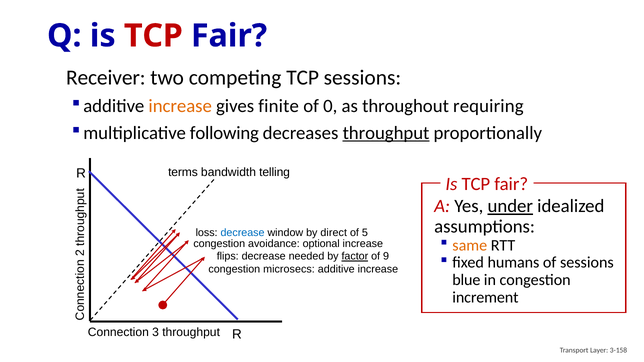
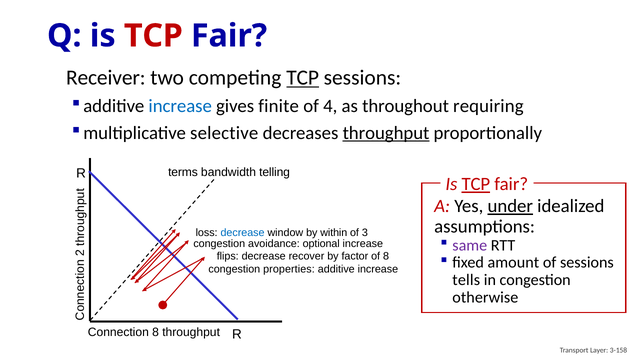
TCP underline: none -> present (303, 78)
increase colour: orange -> blue (180, 106)
0: 0 -> 4 (330, 106)
following: following -> selective (224, 133)
TCP underline: none -> present (476, 184)
direct: direct -> within (334, 233)
5: 5 -> 3 (365, 233)
same colour: orange -> purple (470, 245)
needed: needed -> recover (306, 257)
factor underline: present -> none (355, 257)
of 9: 9 -> 8 (386, 257)
humans: humans -> amount (513, 263)
microsecs: microsecs -> properties (289, 269)
blue: blue -> tells (466, 280)
increment: increment -> otherwise (485, 298)
Connection 3: 3 -> 8 (156, 333)
